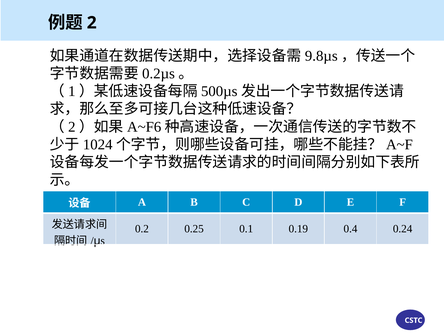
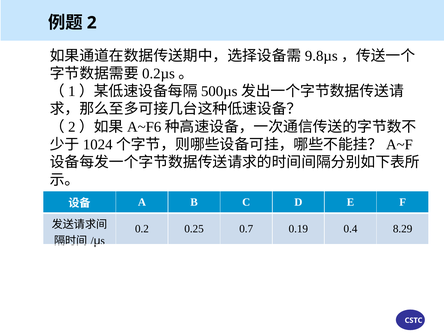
0.1: 0.1 -> 0.7 (246, 229)
0.24: 0.24 -> 8.29 (403, 229)
